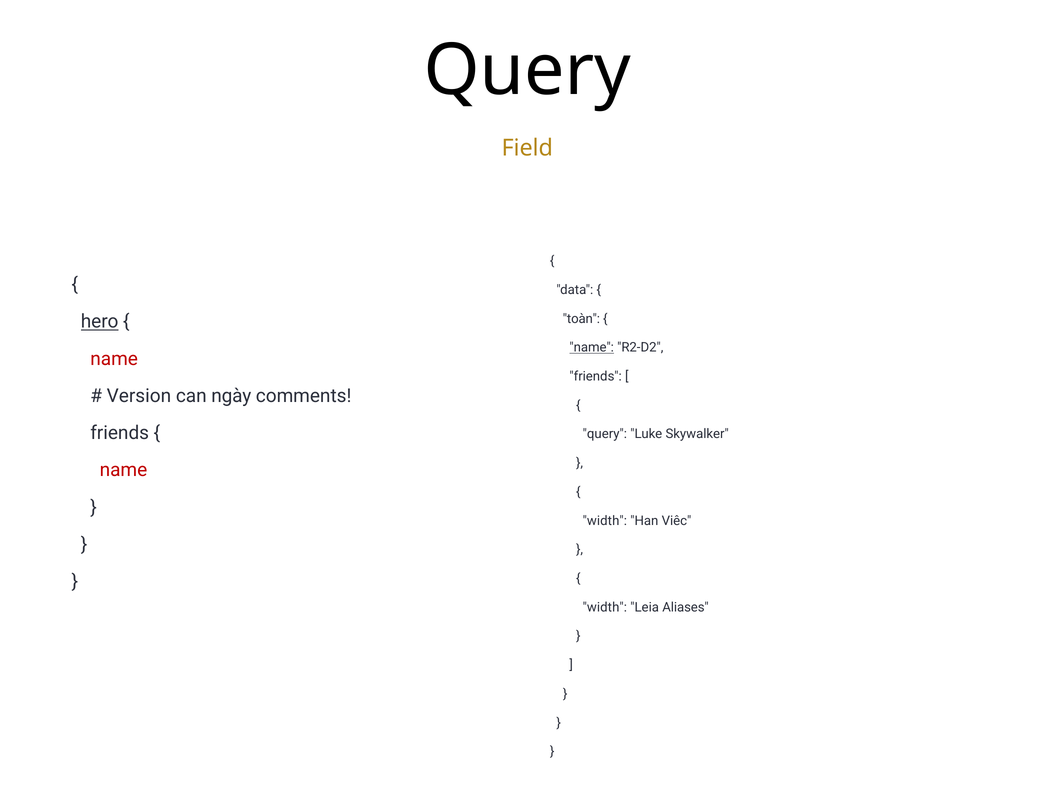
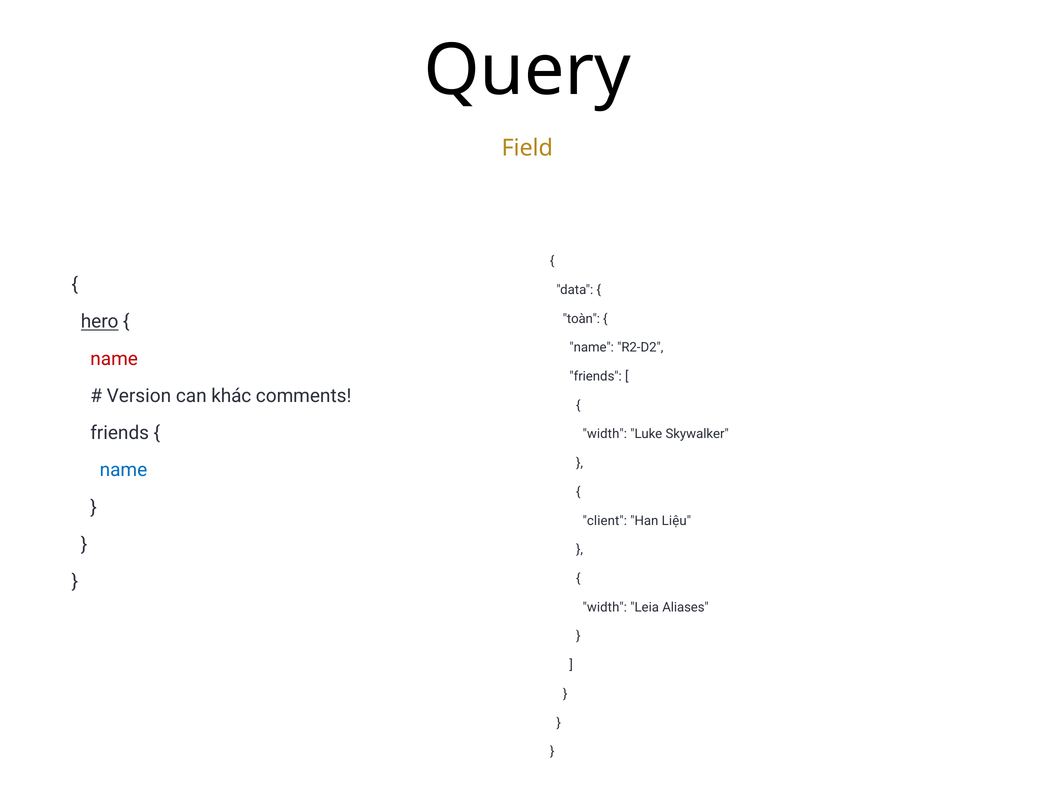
name underline: present -> none (592, 348)
ngày: ngày -> khác (231, 396)
query: query -> width (605, 434)
name colour: red -> blue (123, 470)
width: width -> client (605, 521)
Viêc: Viêc -> Liệu (676, 521)
